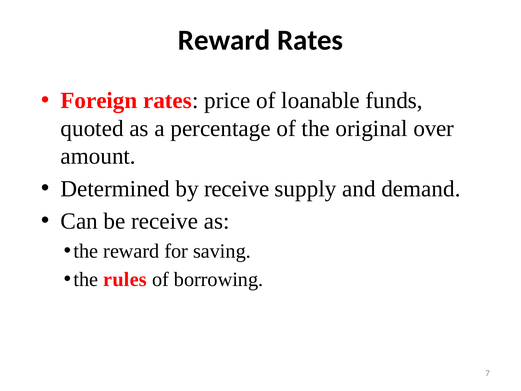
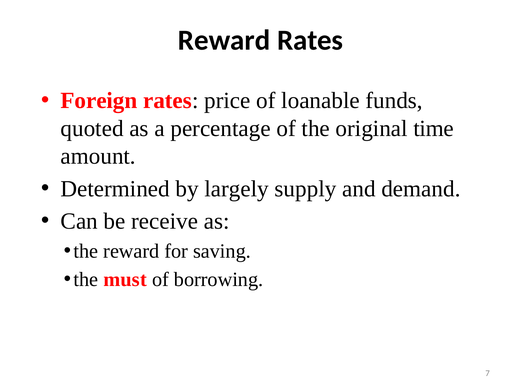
over: over -> time (434, 128)
by receive: receive -> largely (237, 189)
rules: rules -> must (125, 279)
